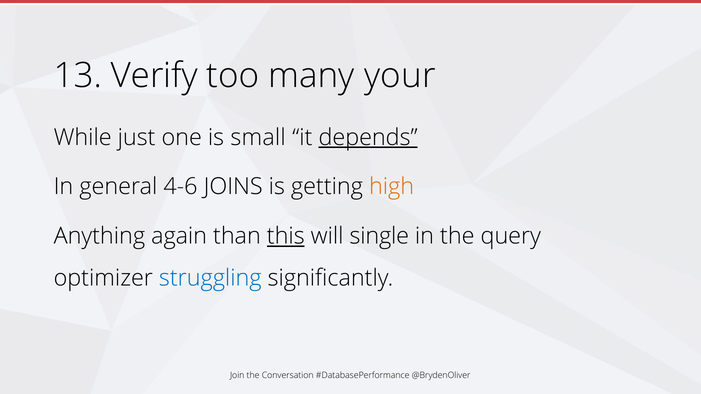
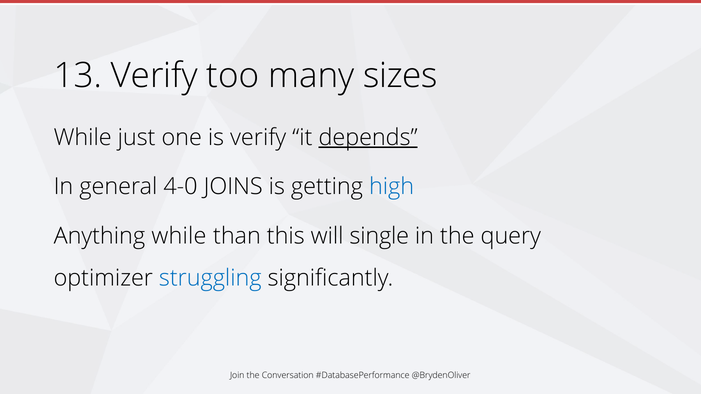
your: your -> sizes (400, 76)
is small: small -> verify (258, 138)
4-6: 4-6 -> 4-0 (180, 187)
high colour: orange -> blue (392, 187)
Anything again: again -> while (179, 236)
this underline: present -> none (286, 236)
